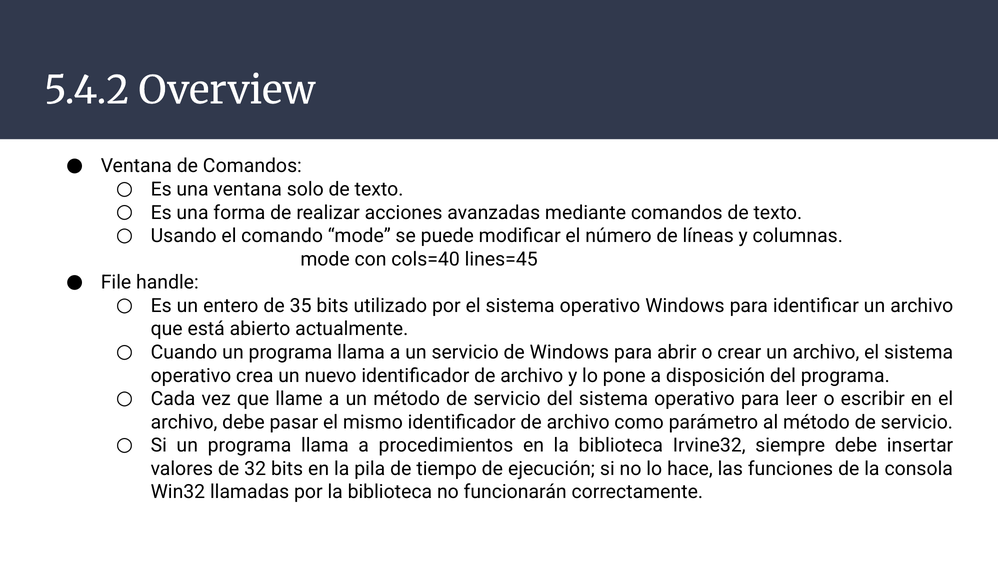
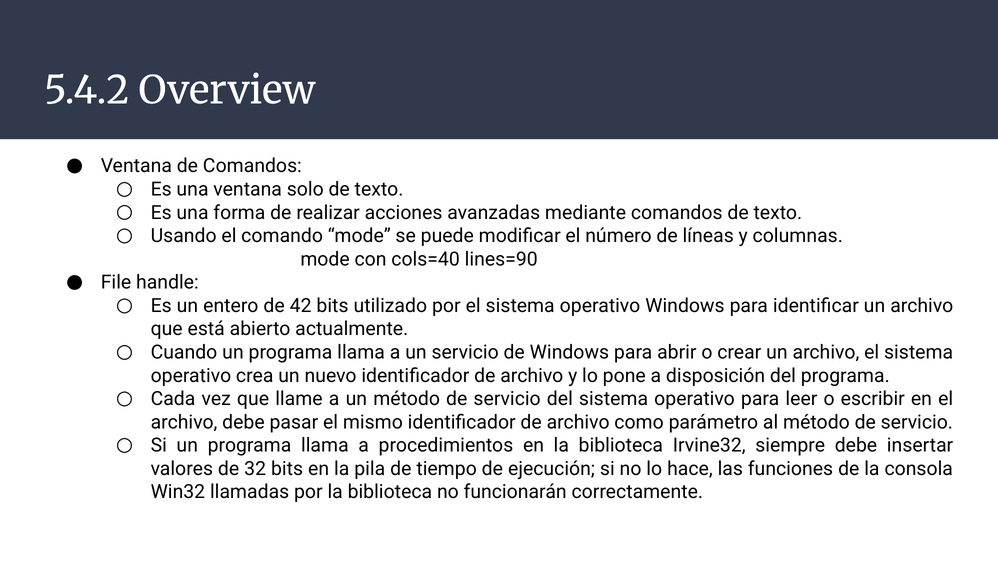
lines=45: lines=45 -> lines=90 (501, 259)
35: 35 -> 42 (301, 306)
